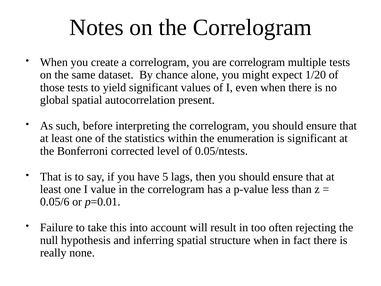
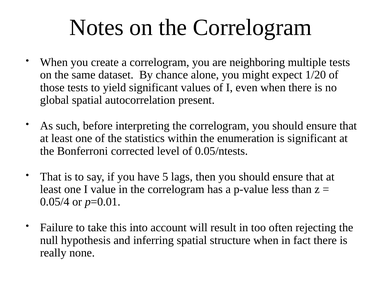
are correlogram: correlogram -> neighboring (257, 62)
0.05/6: 0.05/6 -> 0.05/4 (55, 202)
